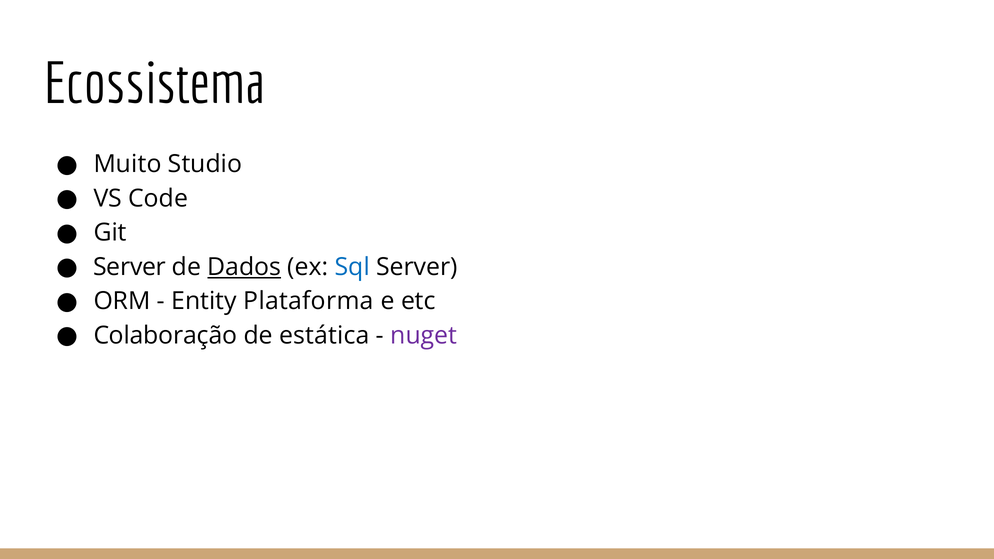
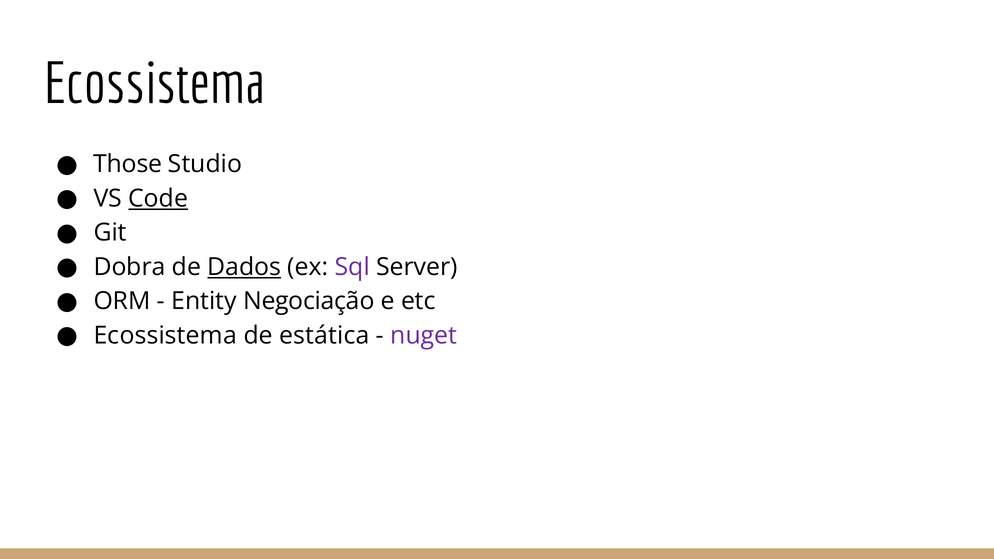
Muito: Muito -> Those (128, 164)
Code underline: none -> present (158, 199)
Server: Server -> Dobra (129, 267)
Sql colour: blue -> purple (352, 267)
Plataforma: Plataforma -> Negociação (309, 301)
Colaboração: Colaboração -> Ecossistema (165, 336)
